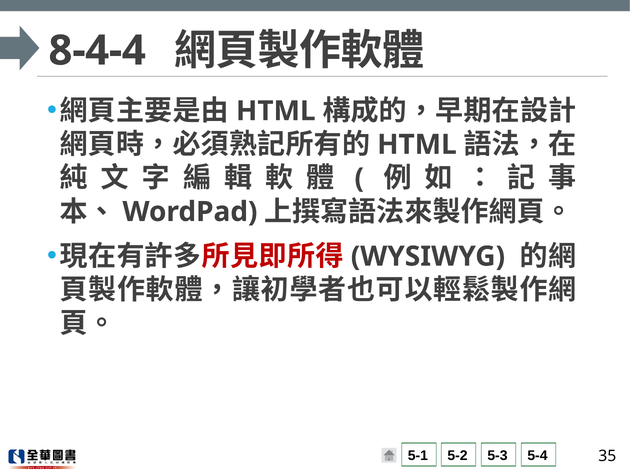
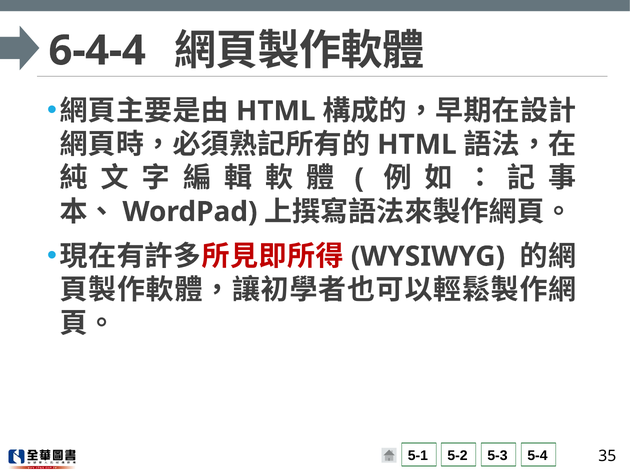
8-4-4: 8-4-4 -> 6-4-4 (97, 51)
